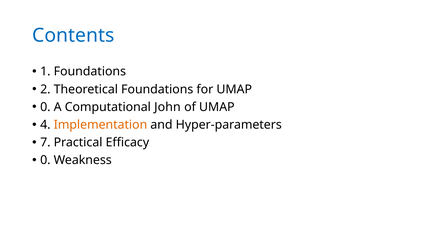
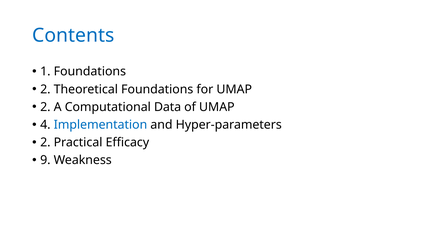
0: 0 -> 2 (45, 107)
John: John -> Data (168, 107)
Implementation colour: orange -> blue (100, 125)
7: 7 -> 2 (45, 142)
0: 0 -> 9 (45, 160)
